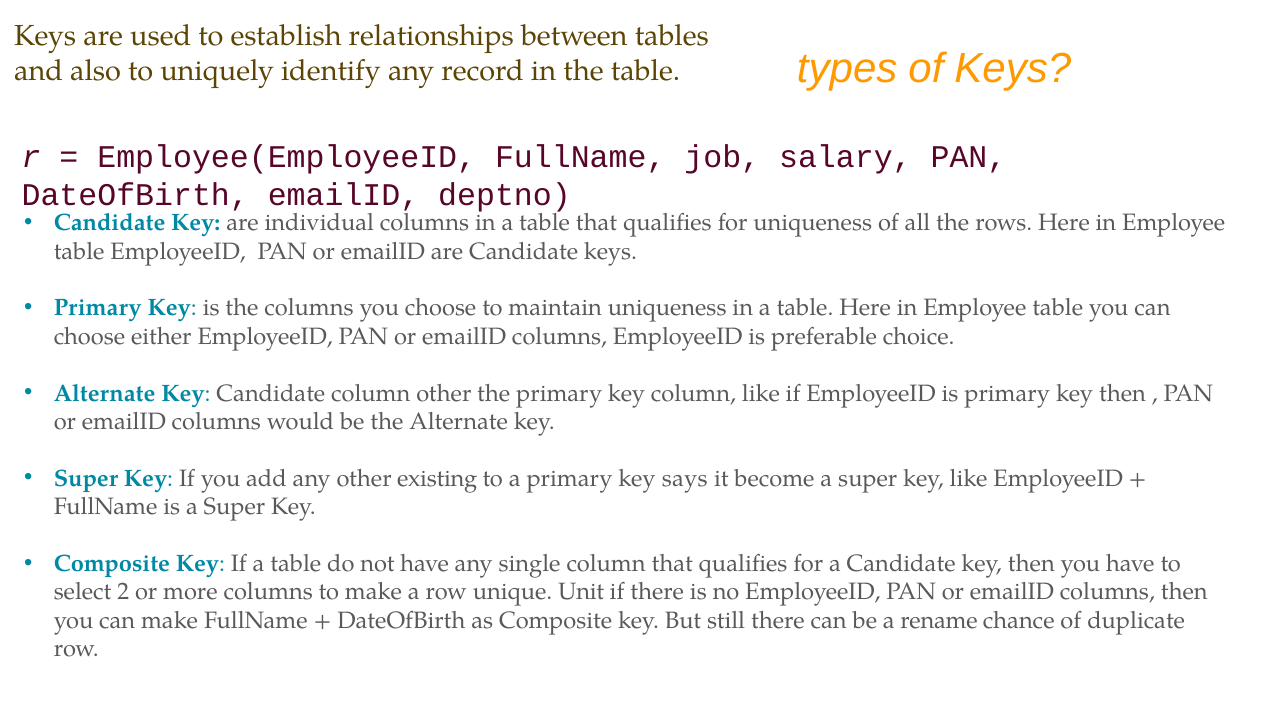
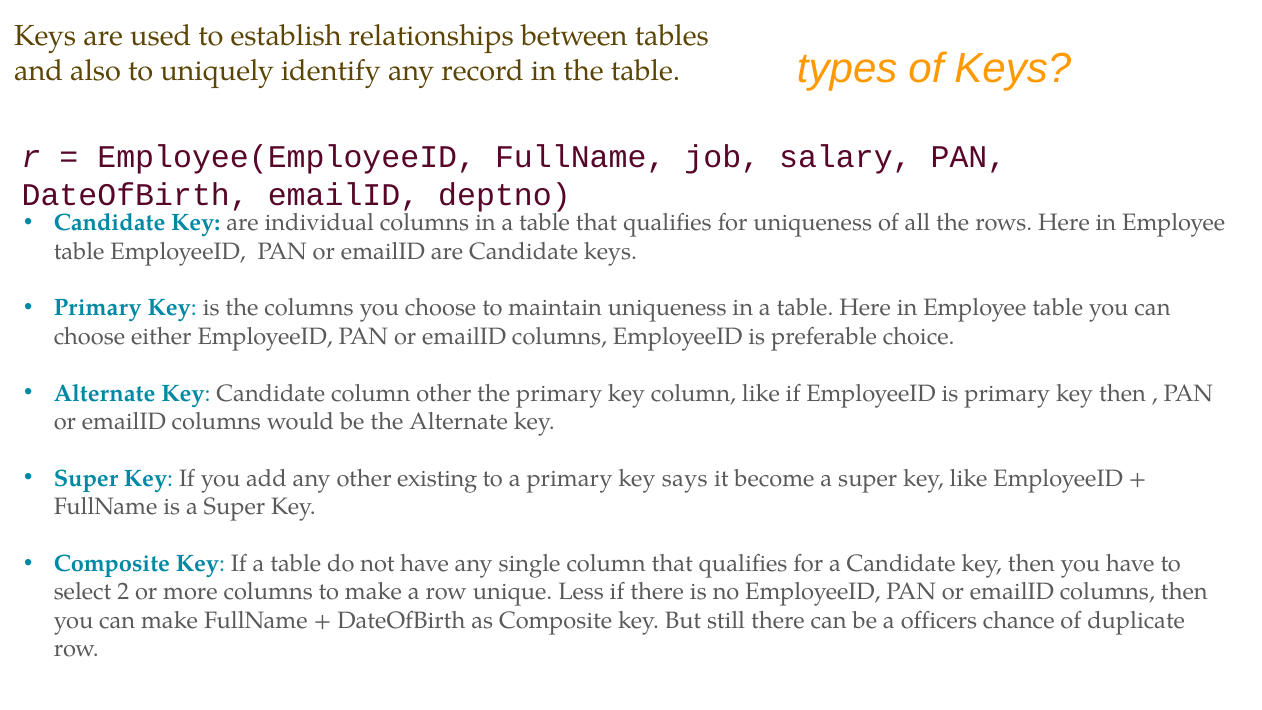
Unit: Unit -> Less (581, 592)
rename: rename -> officers (939, 620)
